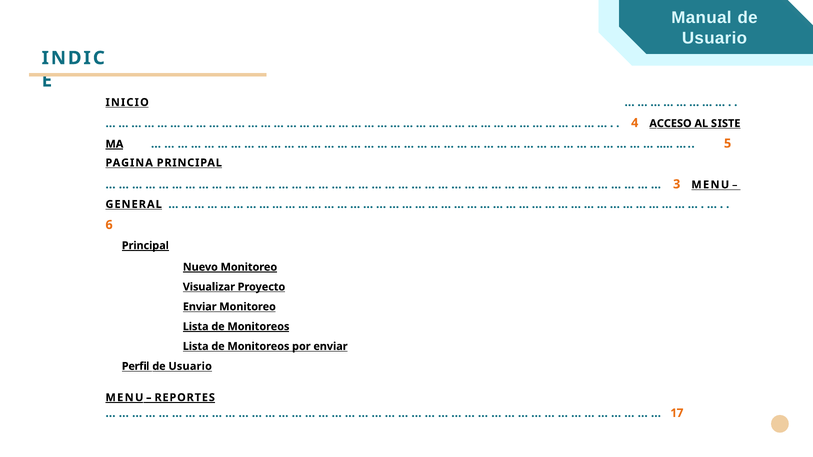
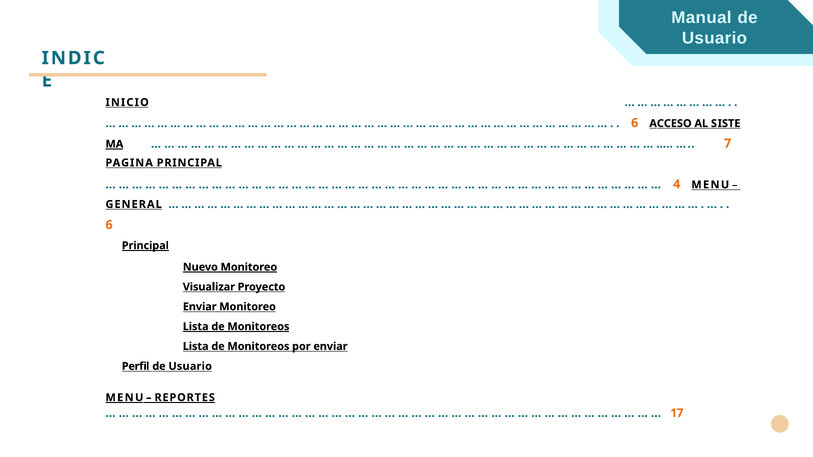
4: 4 -> 6 (635, 123)
5: 5 -> 7 (728, 144)
3: 3 -> 4 (677, 184)
